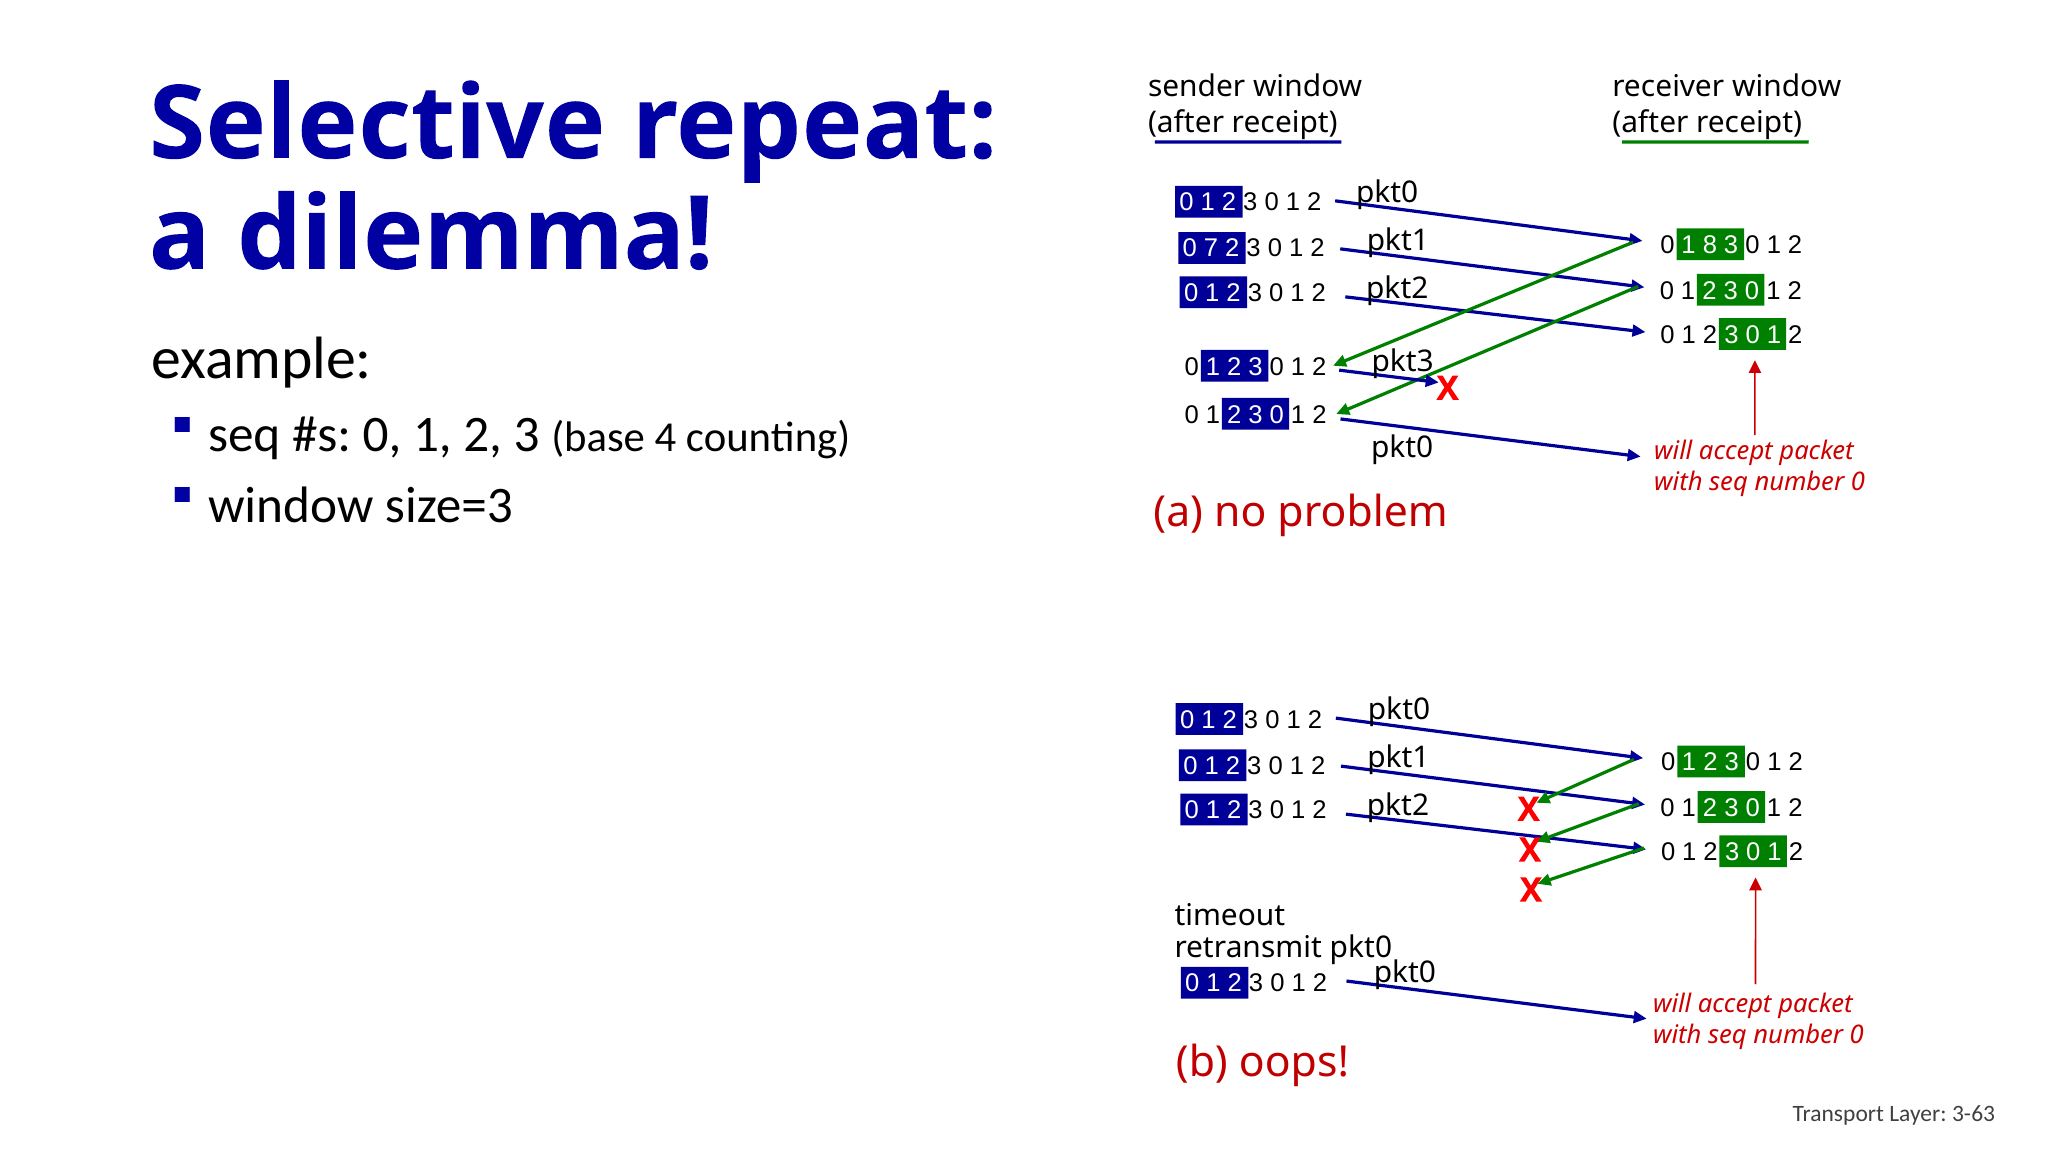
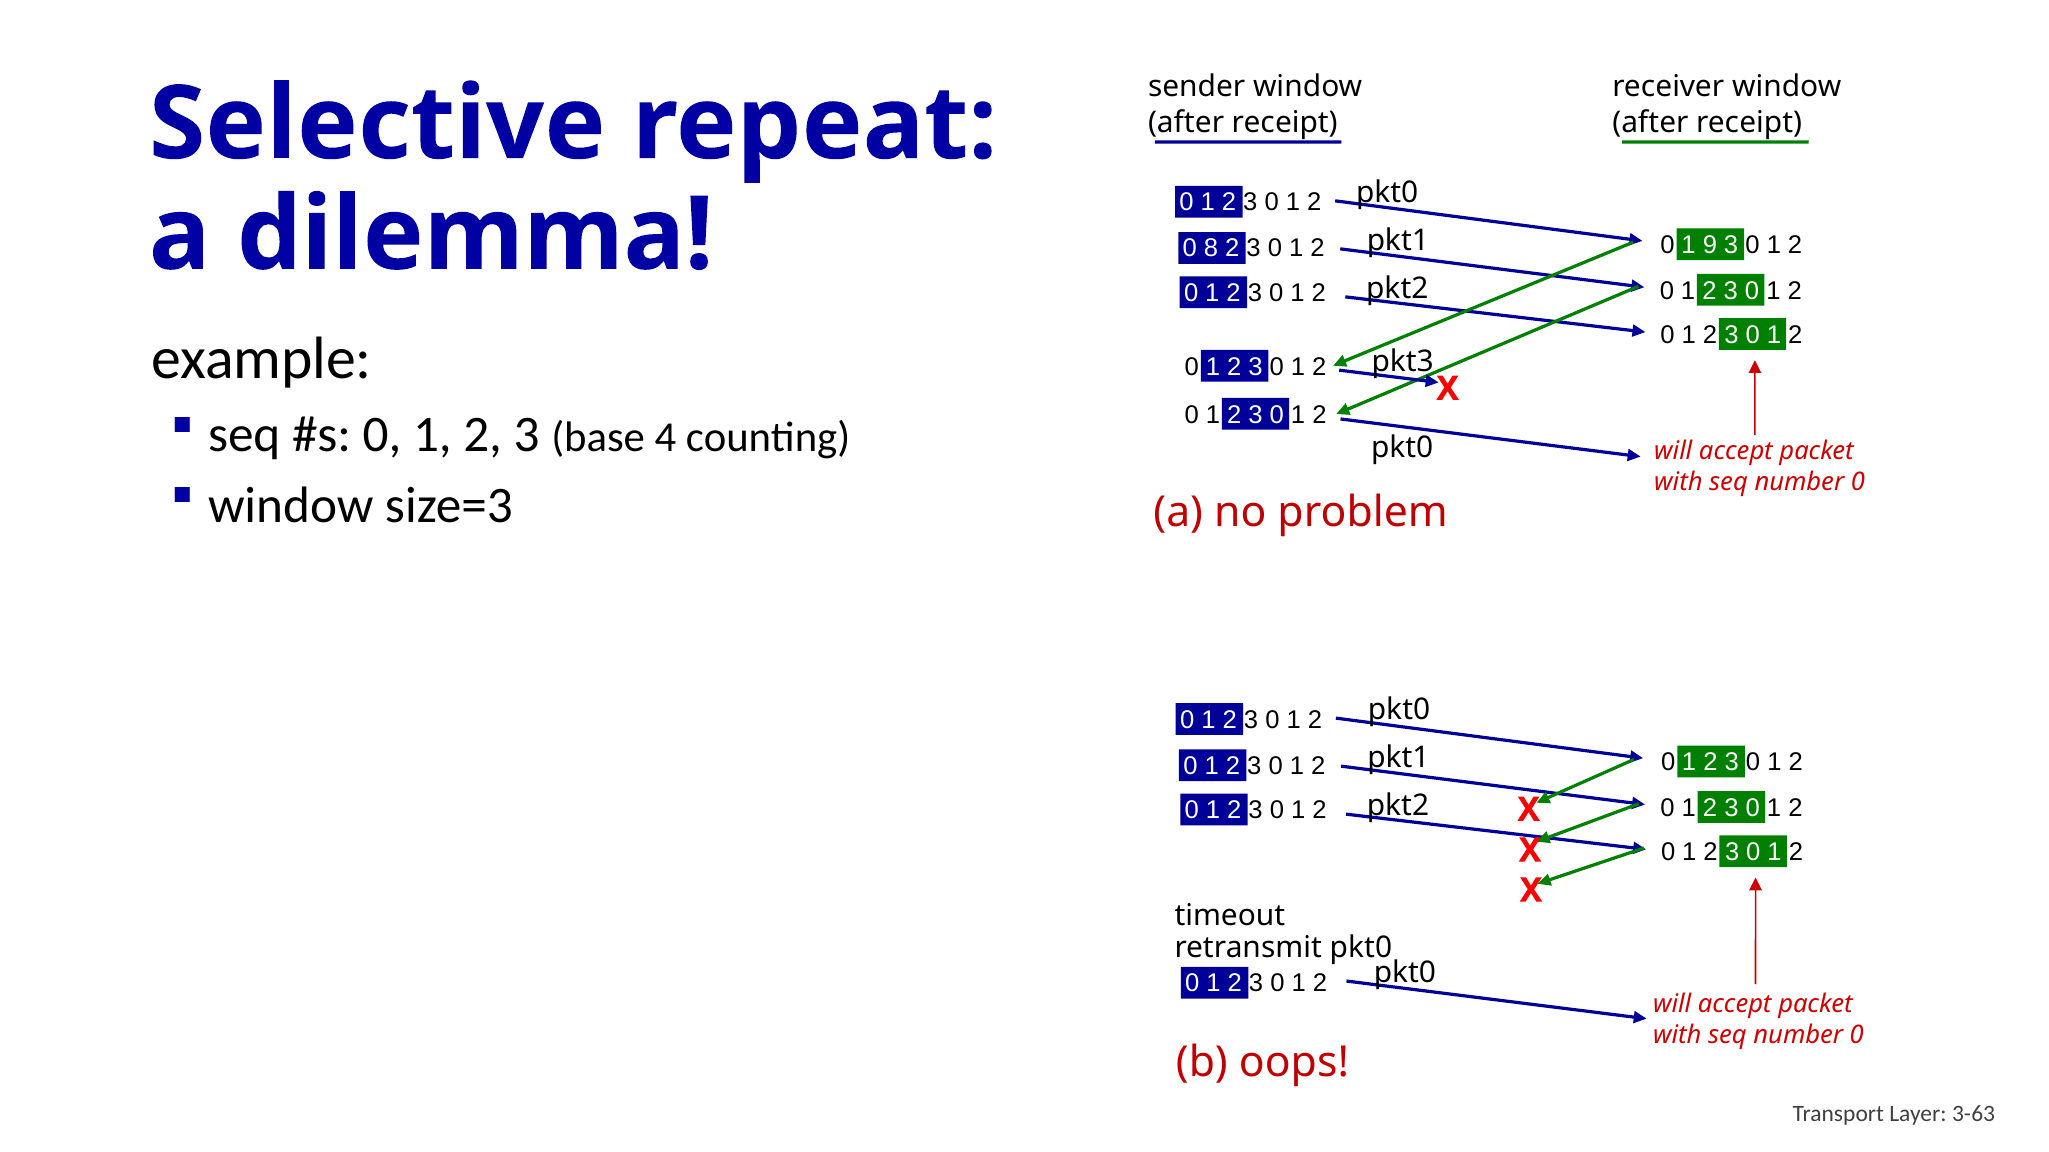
8: 8 -> 9 (1710, 245)
7: 7 -> 8 (1211, 249)
